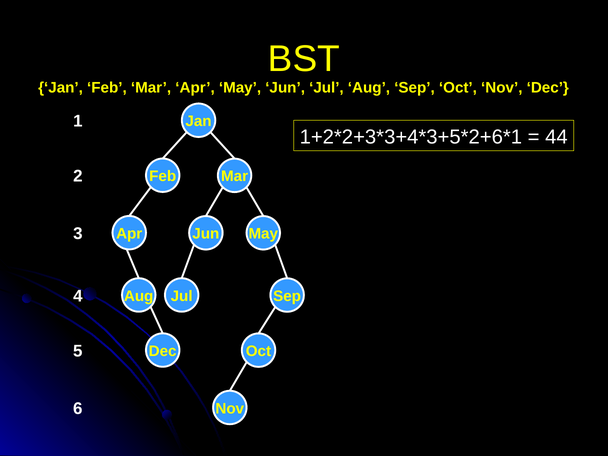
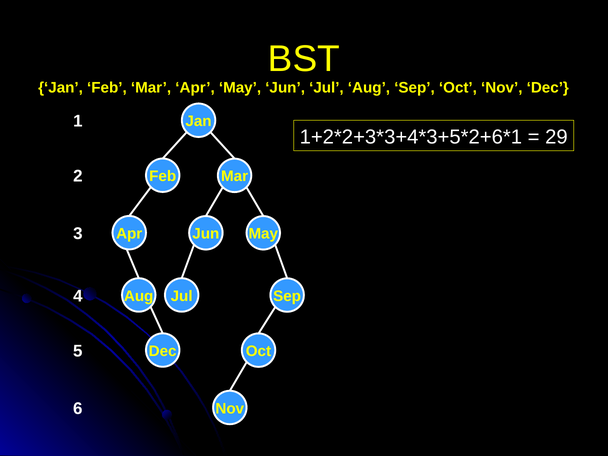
44: 44 -> 29 (556, 137)
